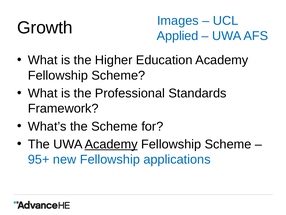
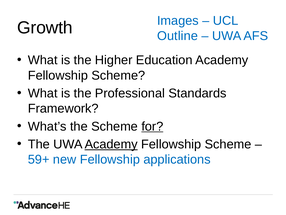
Applied: Applied -> Outline (177, 36)
for underline: none -> present (152, 126)
95+: 95+ -> 59+ (39, 159)
